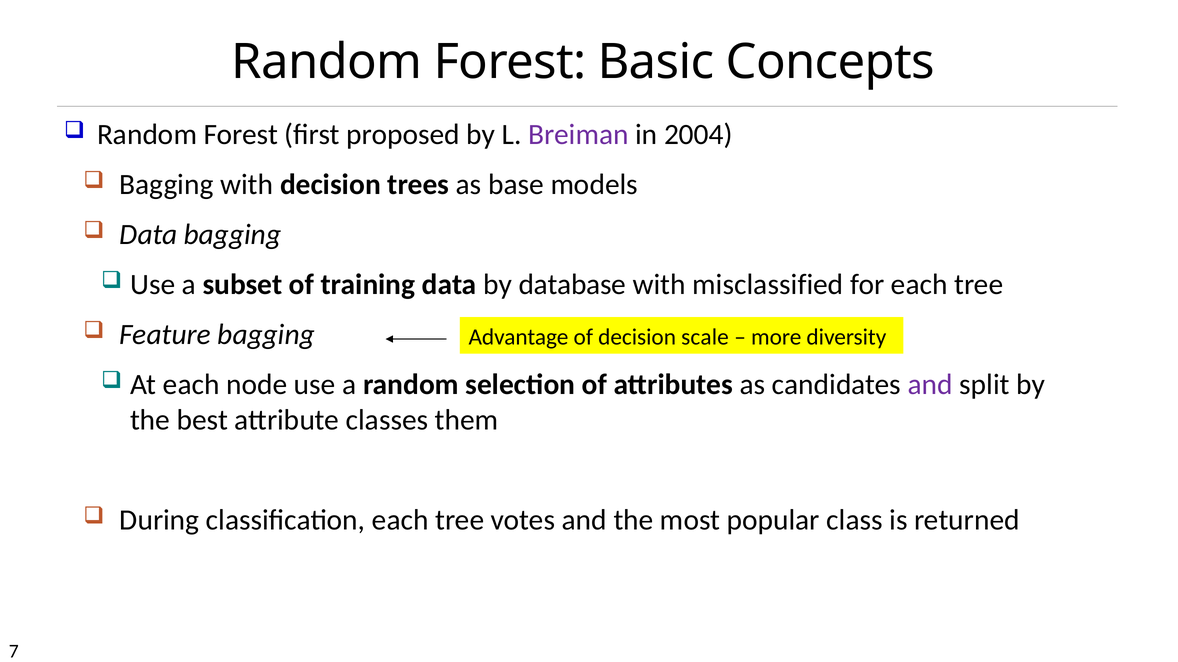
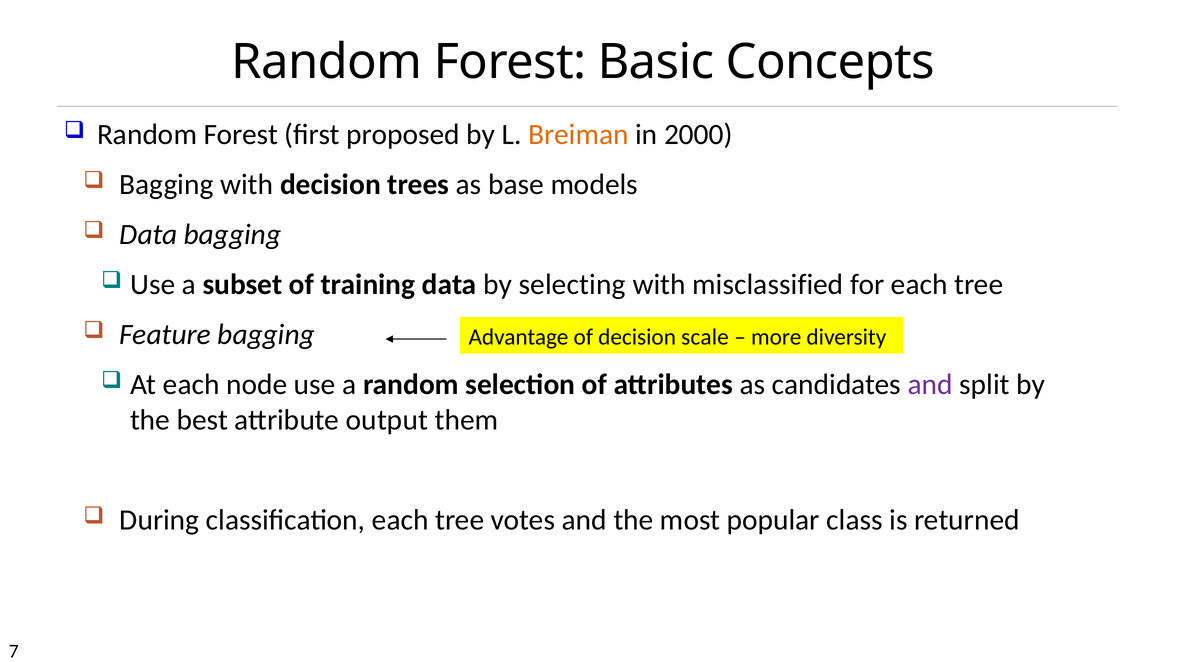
Breiman colour: purple -> orange (578, 135)
2004: 2004 -> 2000 (698, 135)
database: database -> selecting (572, 285)
classes: classes -> output (387, 420)
